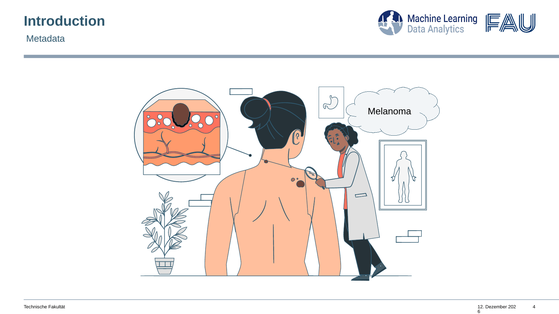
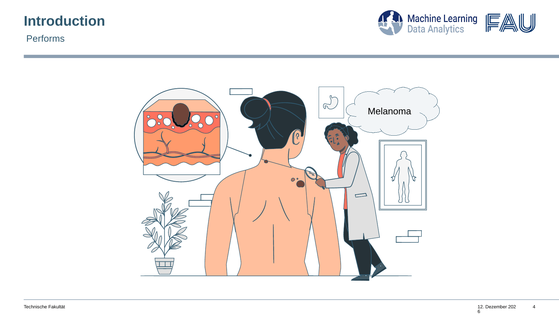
Metadata: Metadata -> Performs (46, 39)
